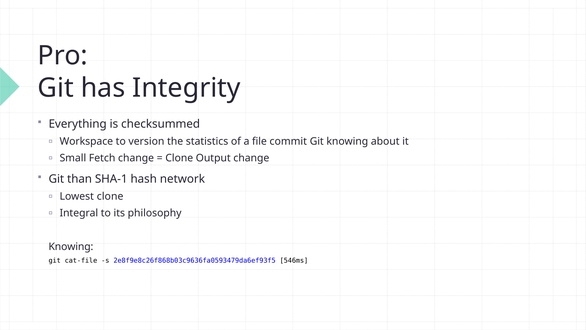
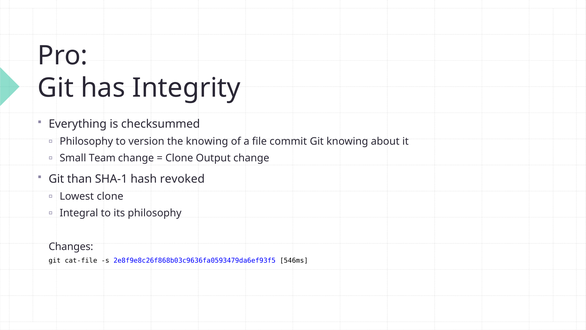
Workspace: Workspace -> Philosophy (86, 141)
the statistics: statistics -> knowing (207, 141)
Fetch: Fetch -> Team (102, 158)
network: network -> revoked (182, 179)
Knowing: Knowing -> Changes (71, 246)
